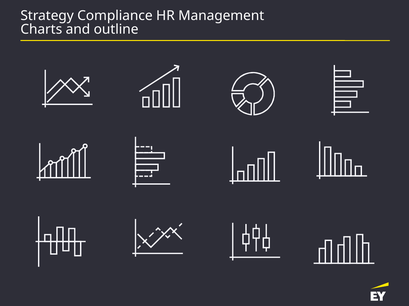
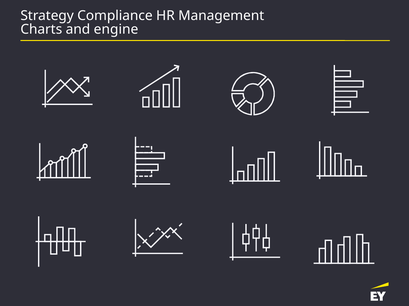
outline: outline -> engine (116, 30)
